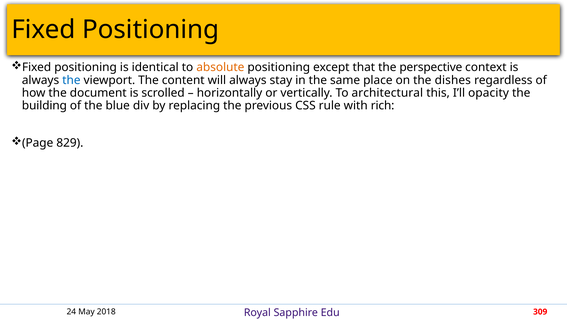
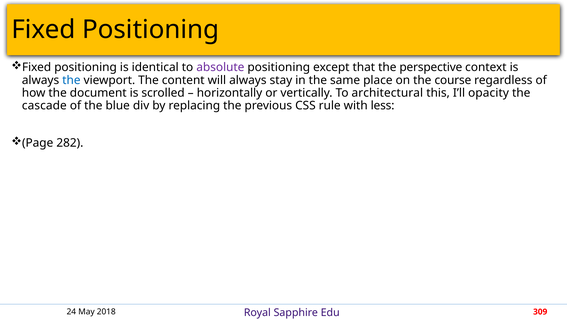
absolute colour: orange -> purple (220, 67)
dishes: dishes -> course (453, 80)
building: building -> cascade (44, 106)
rich: rich -> less (383, 106)
829: 829 -> 282 (70, 143)
